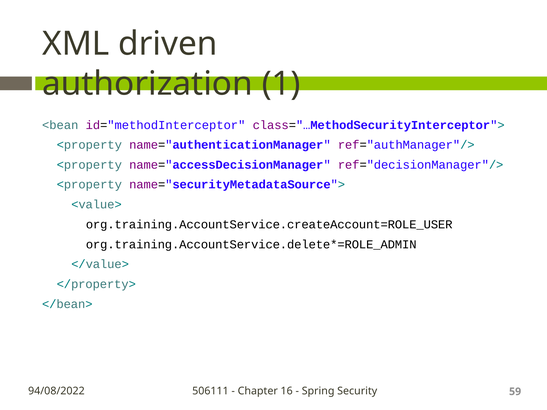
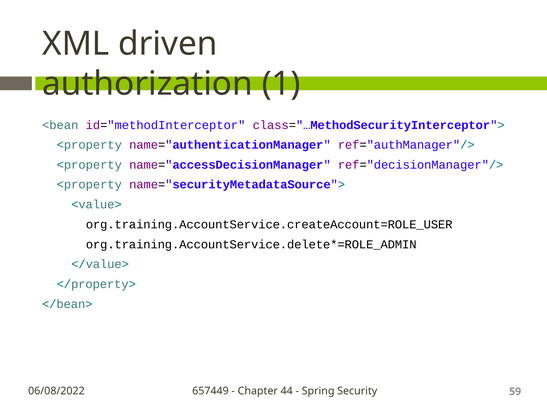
94/08/2022: 94/08/2022 -> 06/08/2022 (56, 391)
506111: 506111 -> 657449 (210, 391)
16: 16 -> 44 (287, 391)
